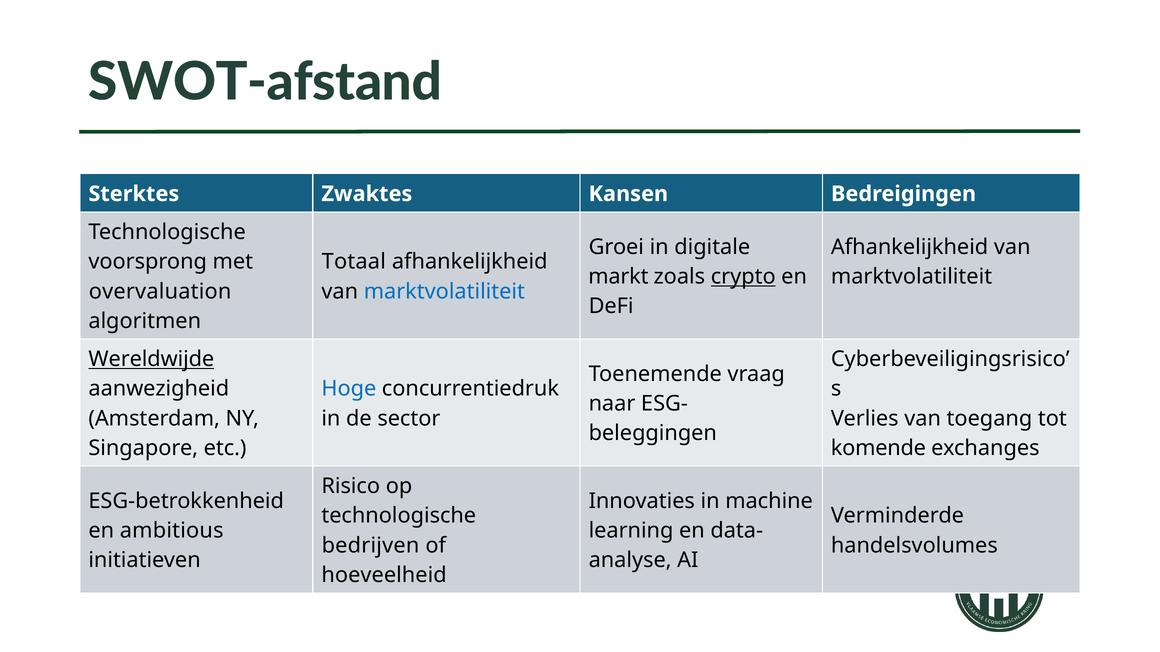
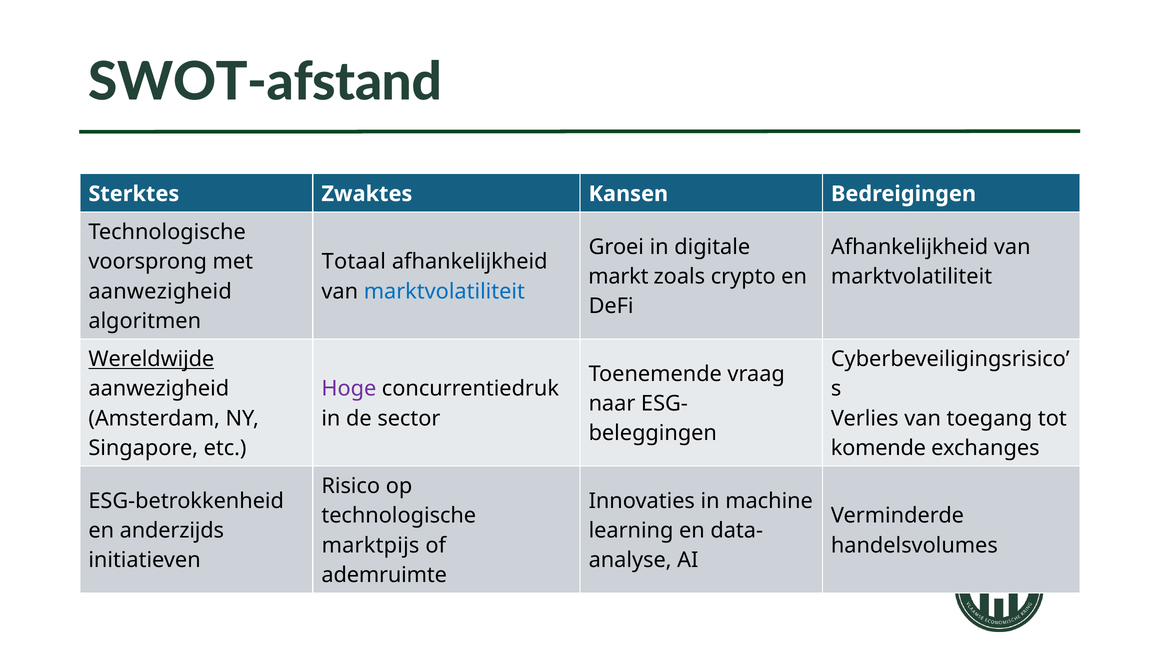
crypto underline: present -> none (743, 277)
overvaluation: overvaluation -> aanwezigheid (160, 292)
Hoge colour: blue -> purple (349, 389)
ambitious: ambitious -> anderzijds (172, 531)
bedrijven: bedrijven -> marktpijs (371, 546)
hoeveelheid: hoeveelheid -> ademruimte (384, 575)
